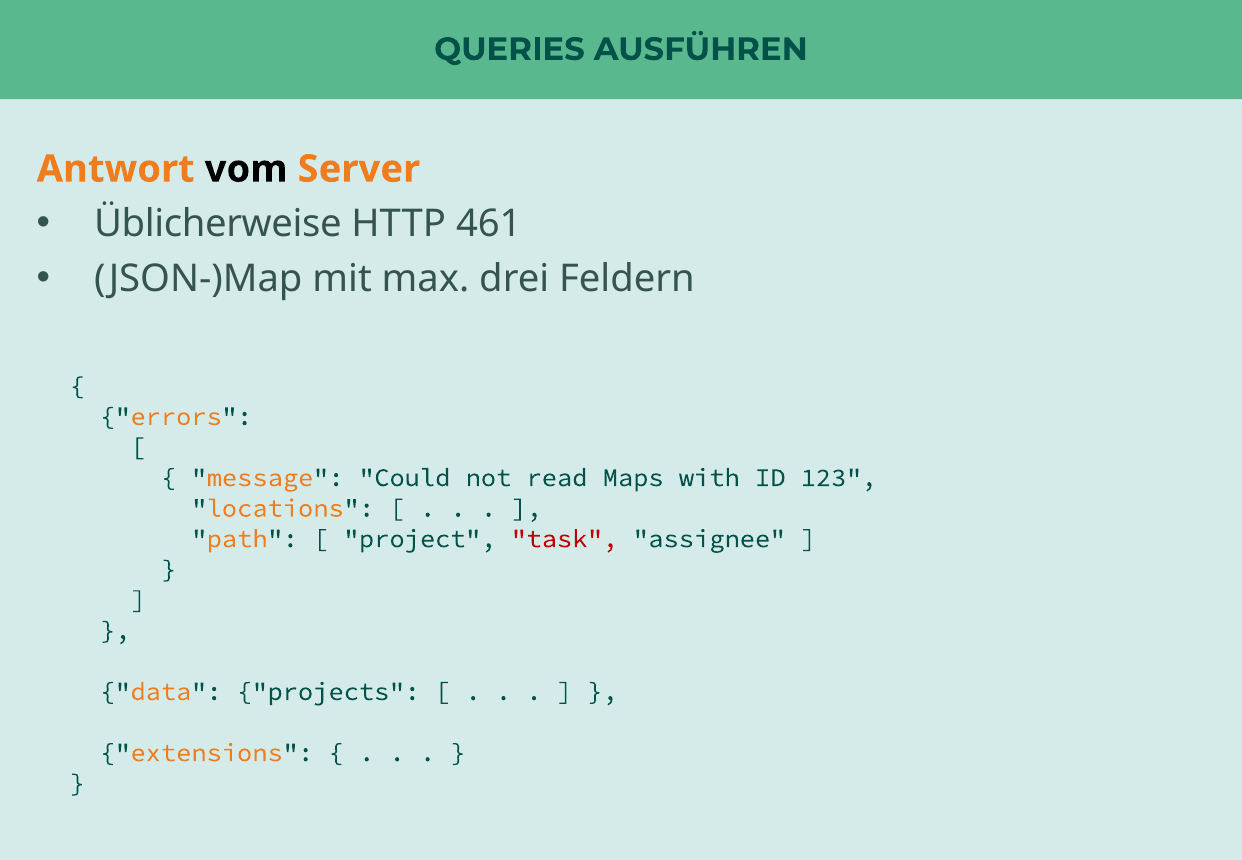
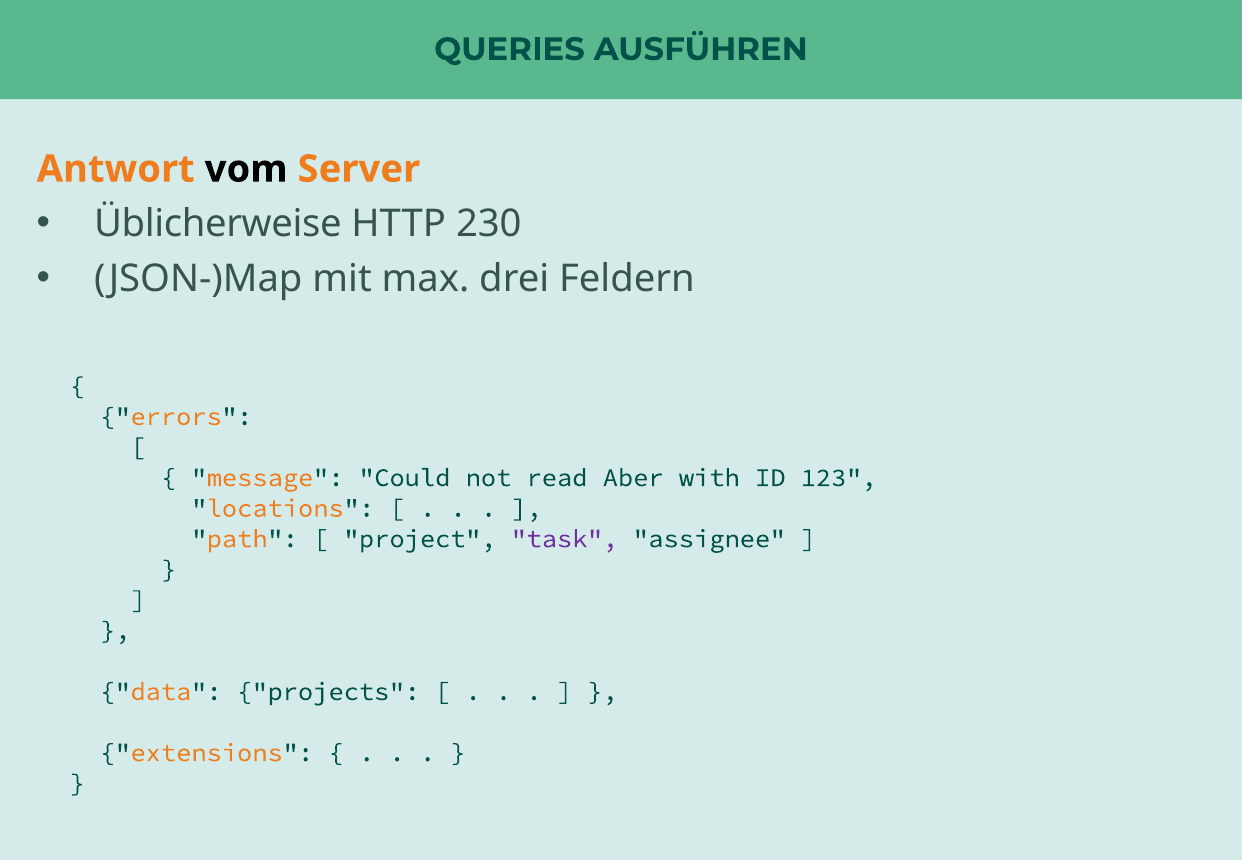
461: 461 -> 230 (489, 224)
Maps: Maps -> Aber (633, 478)
task colour: red -> purple (565, 539)
